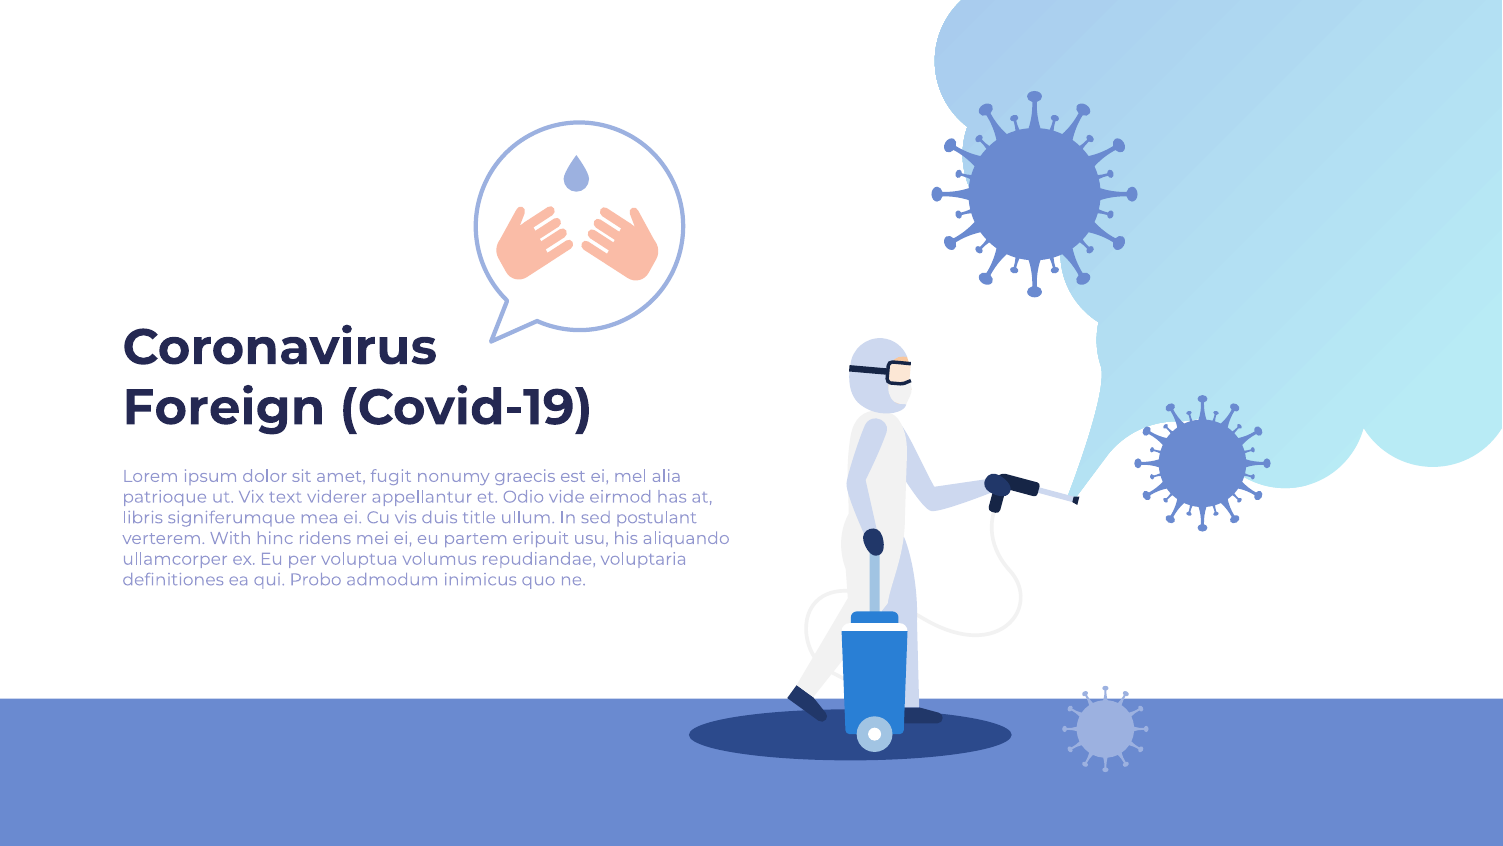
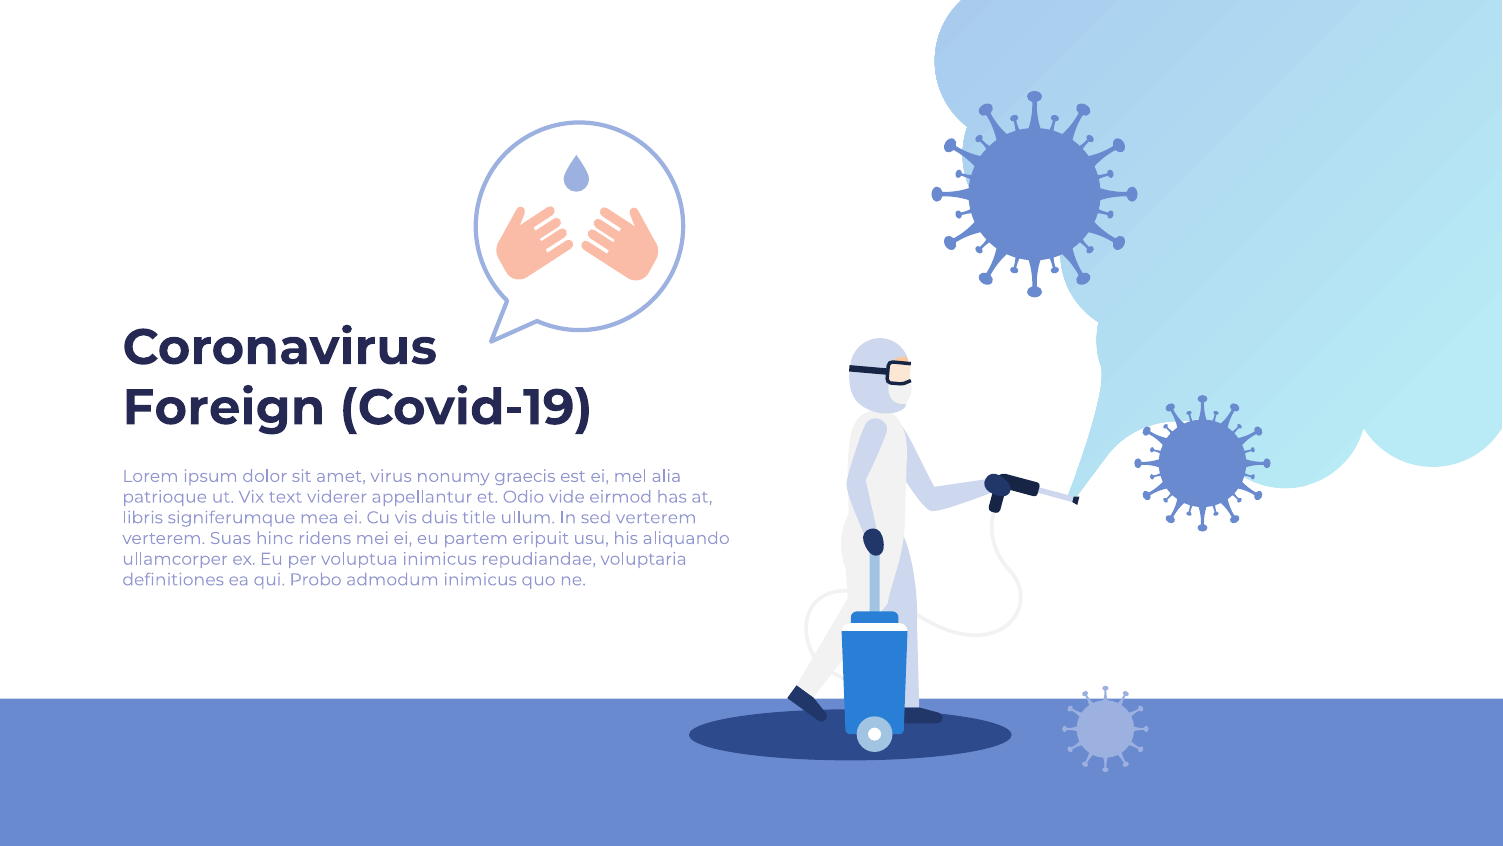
fugit: fugit -> virus (391, 476)
sed postulant: postulant -> verterem (656, 517)
With: With -> Suas (230, 538)
voluptua volumus: volumus -> inimicus (439, 559)
